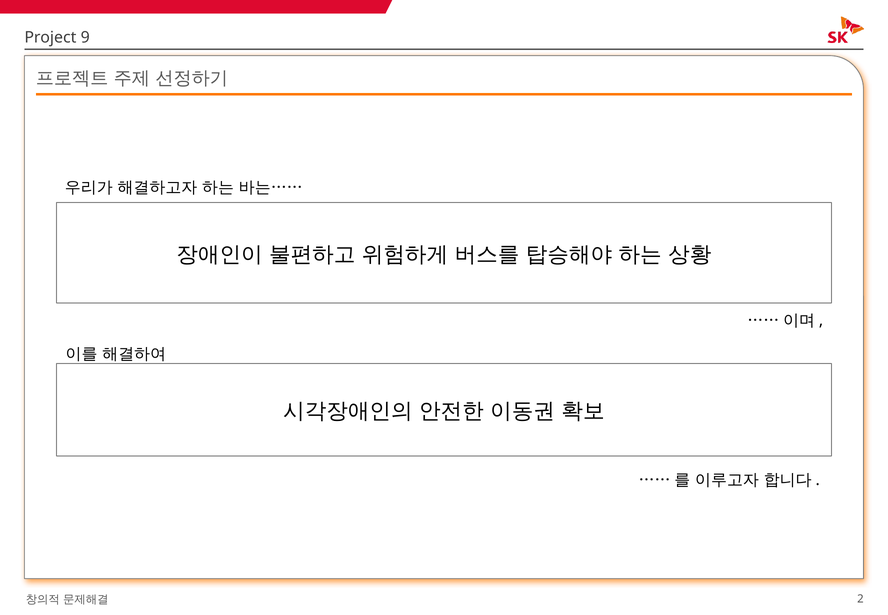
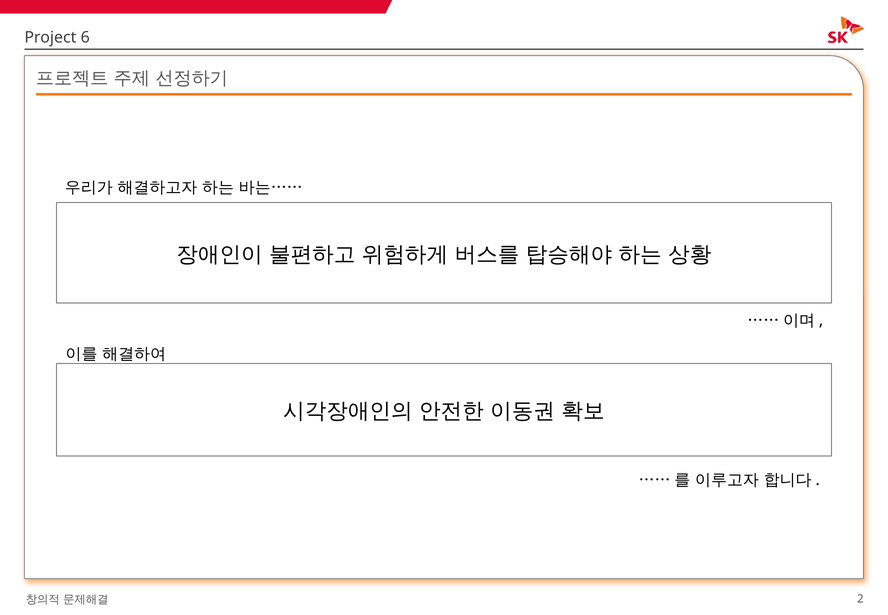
9: 9 -> 6 (85, 37)
